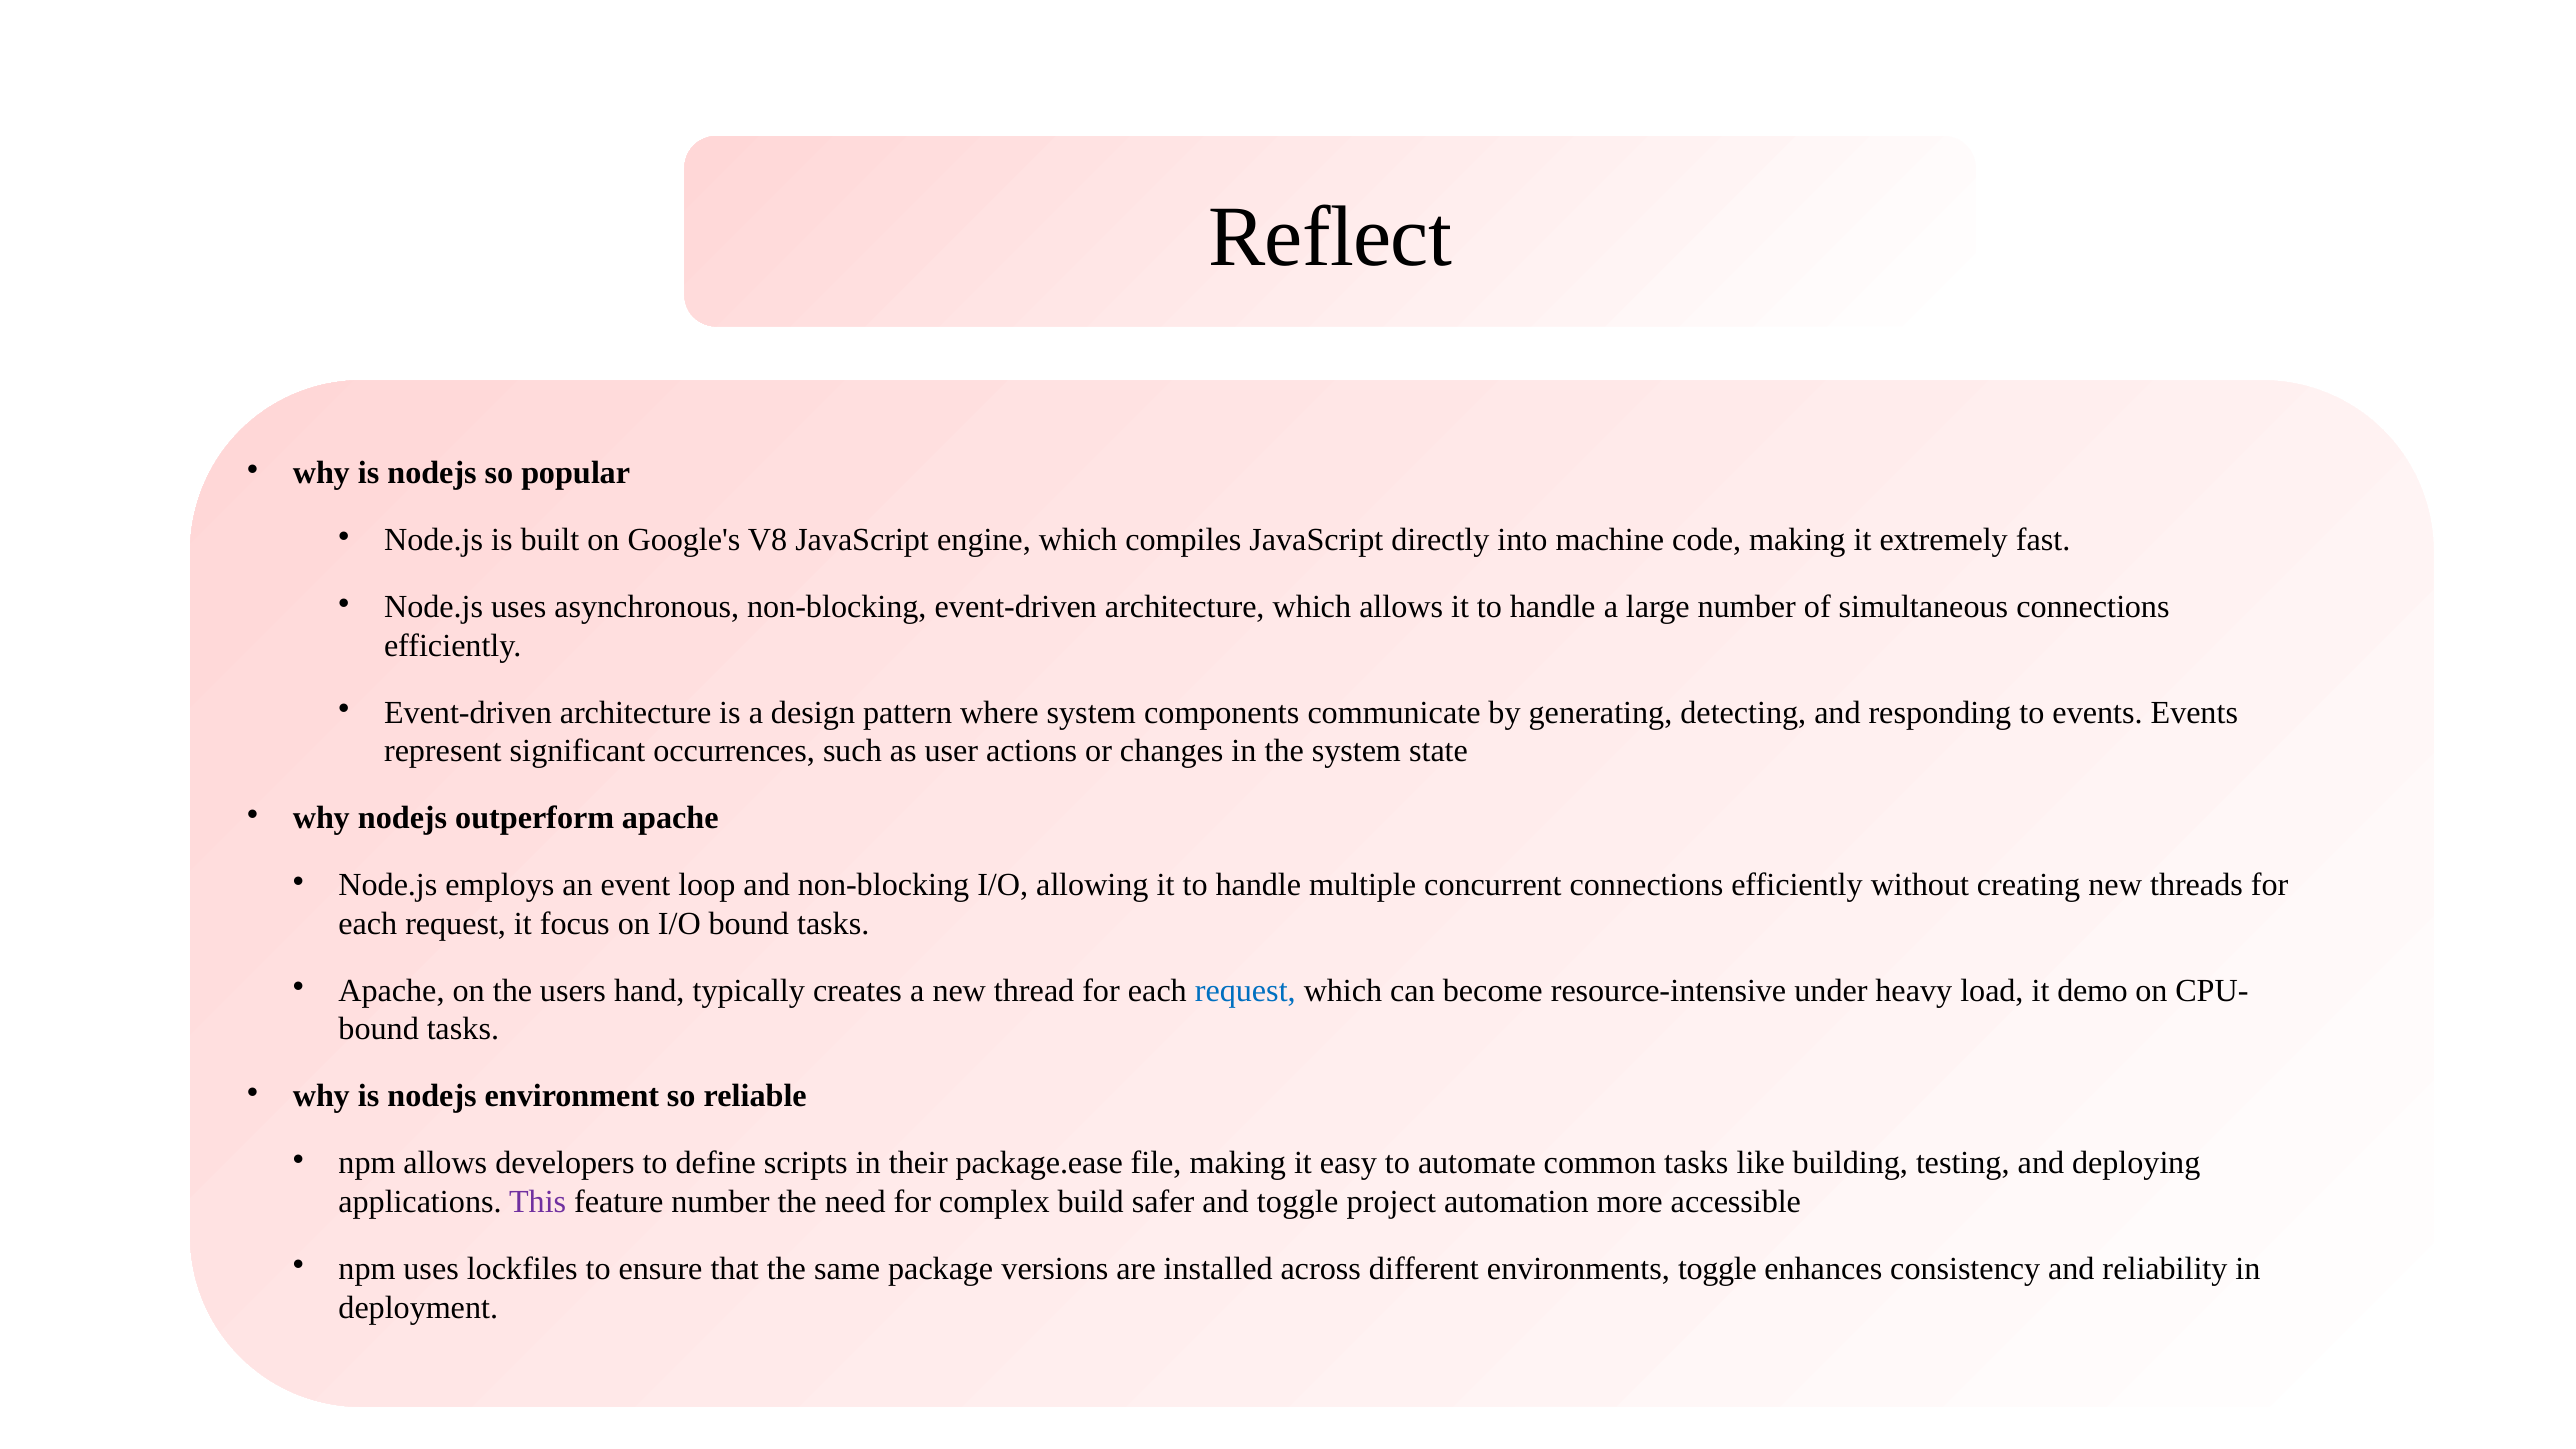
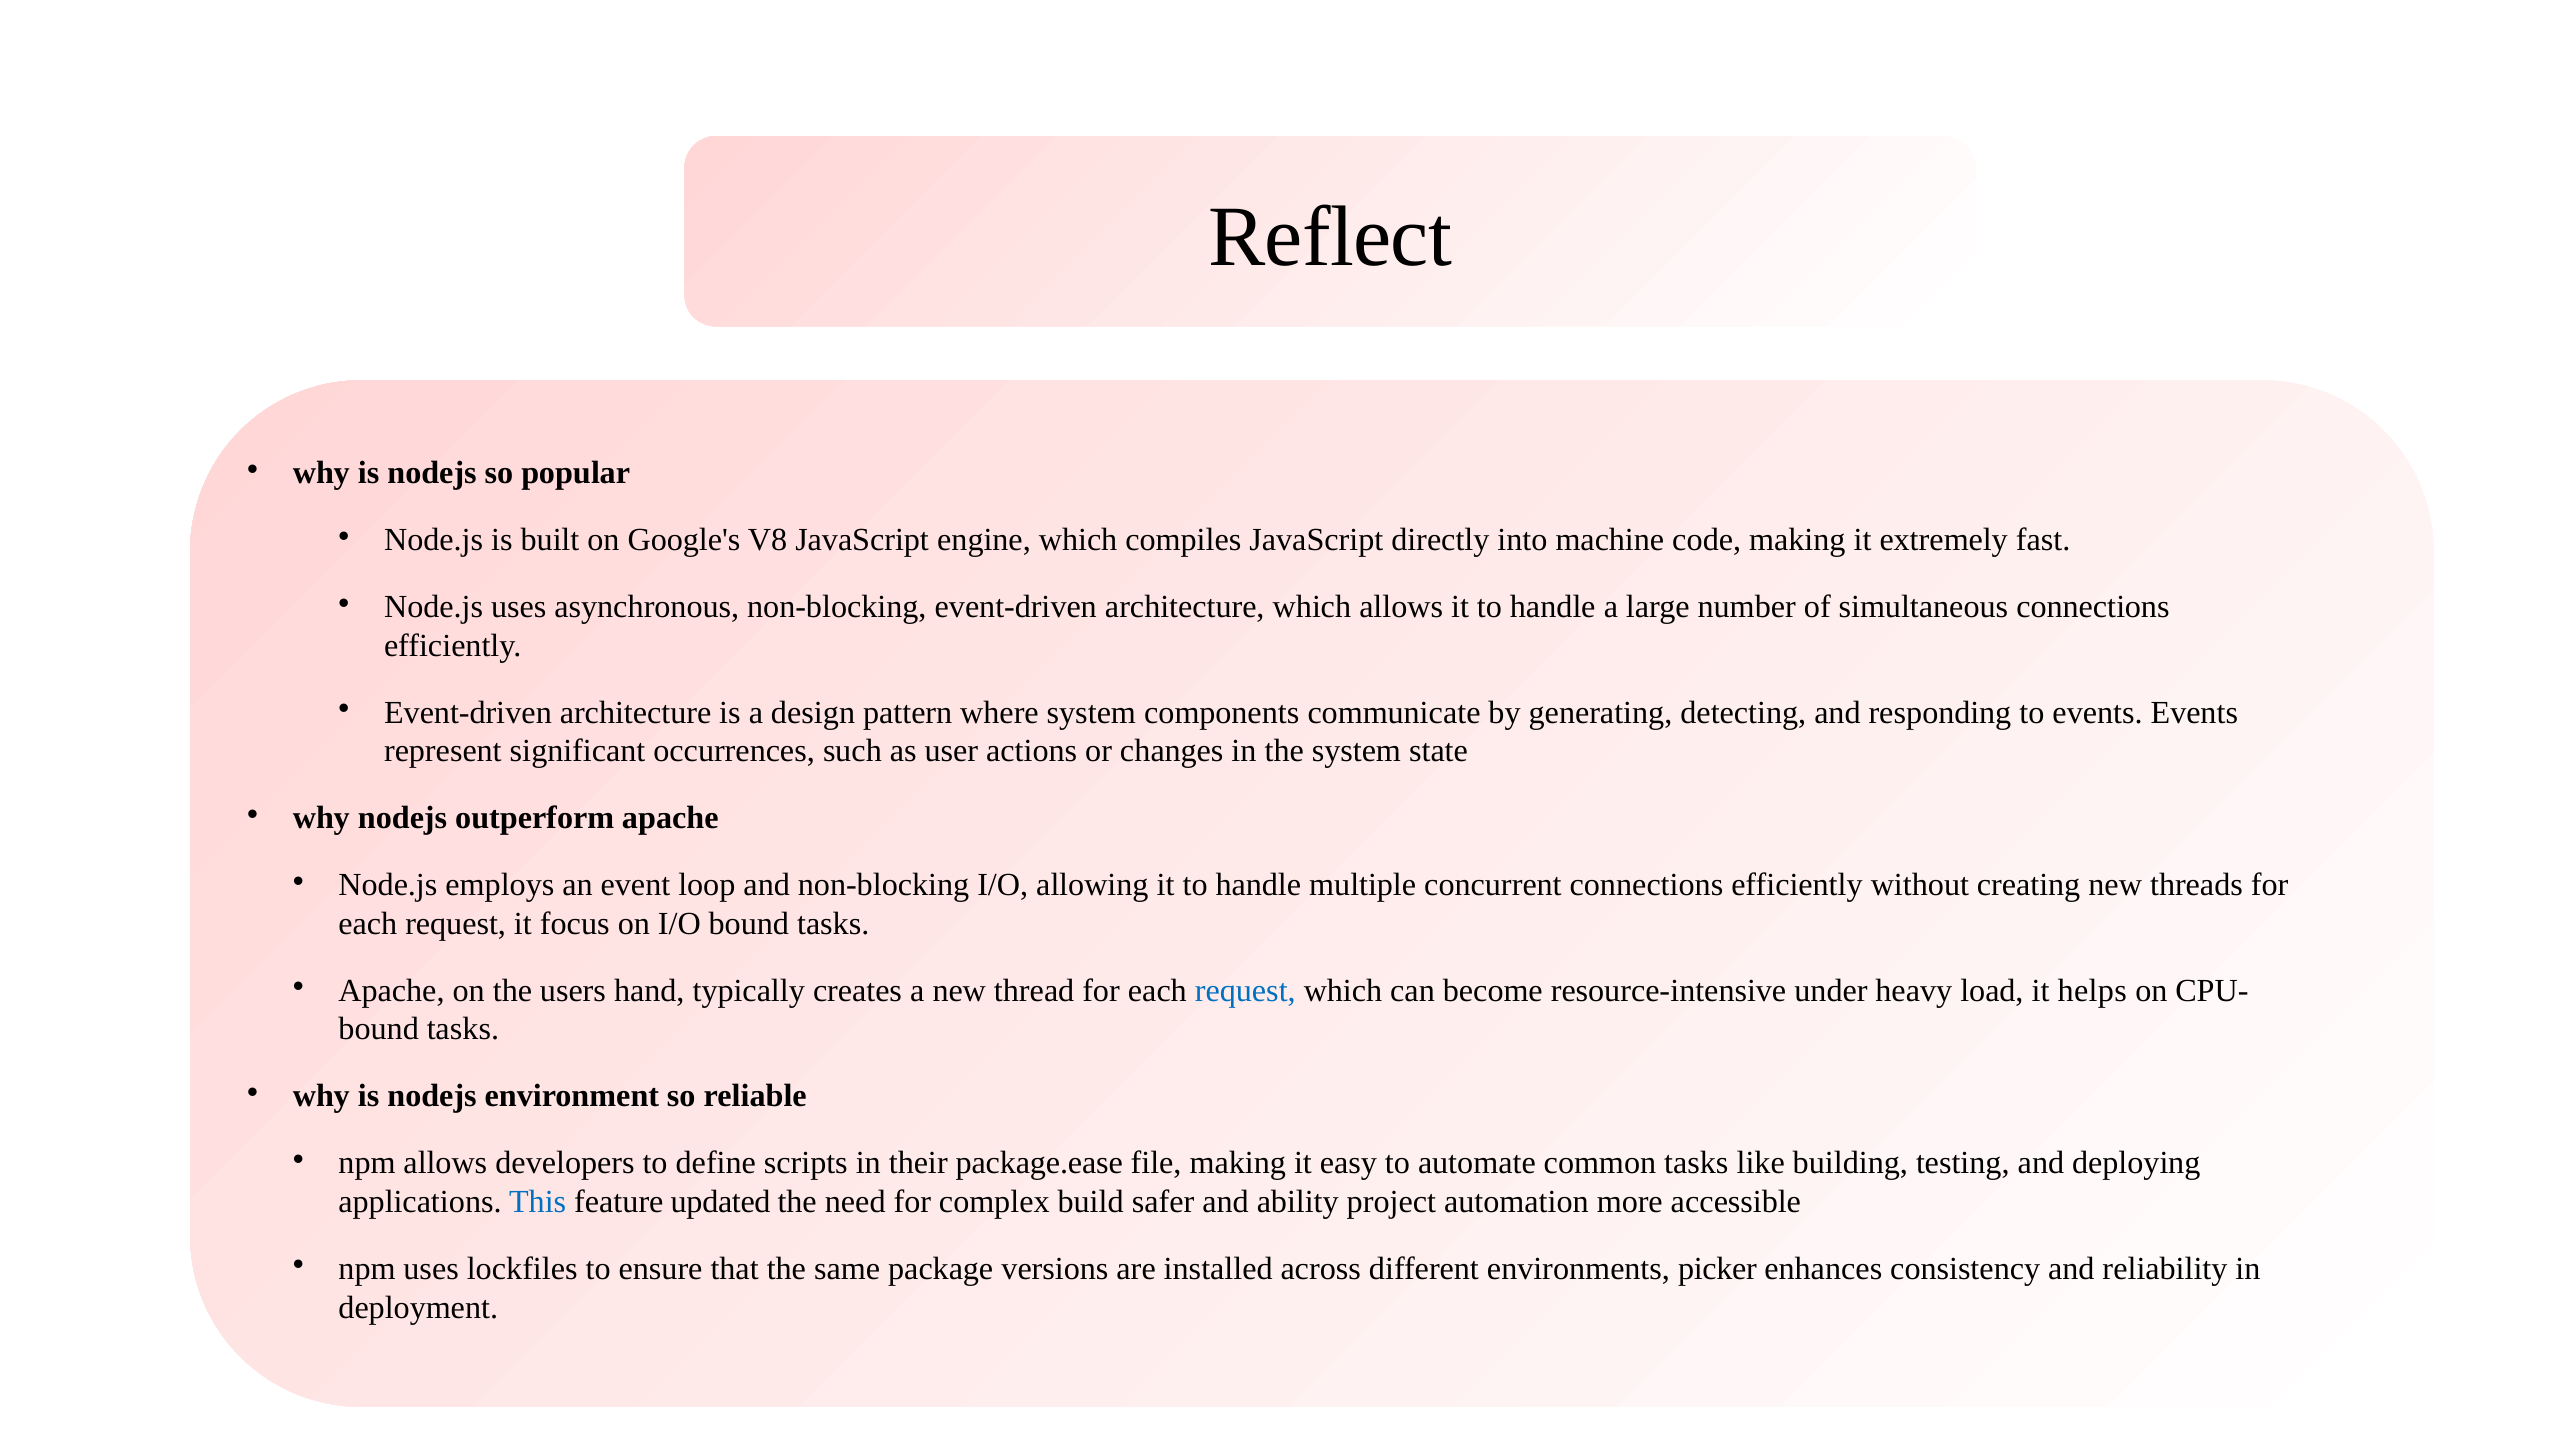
demo: demo -> helps (2092, 991)
This colour: purple -> blue (538, 1202)
feature number: number -> updated (721, 1202)
and toggle: toggle -> ability (1298, 1202)
environments toggle: toggle -> picker (1717, 1269)
